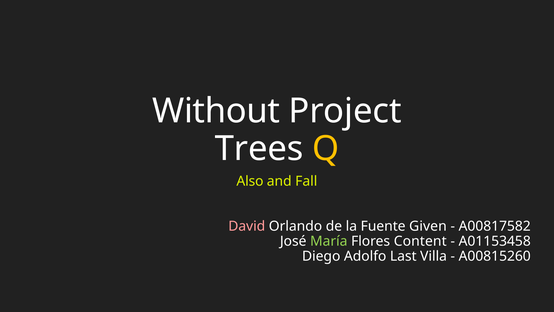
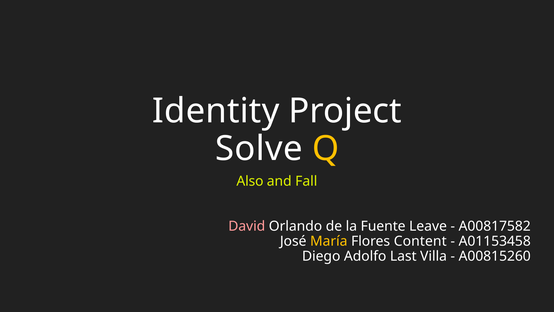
Without: Without -> Identity (216, 111)
Trees: Trees -> Solve (259, 148)
Given: Given -> Leave (428, 226)
María colour: light green -> yellow (329, 241)
